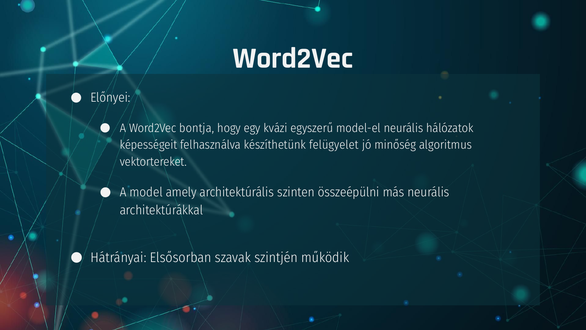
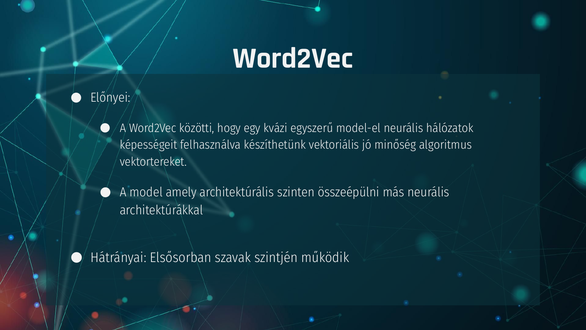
bontja: bontja -> közötti (197, 128)
felügyelet: felügyelet -> vektoriális (334, 145)
